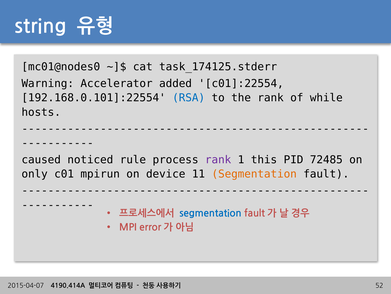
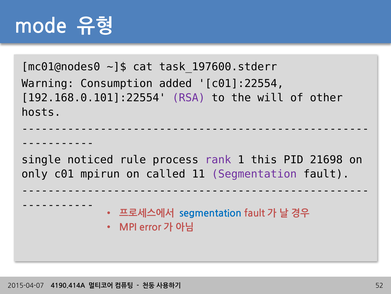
string: string -> mode (41, 26)
task_174125.stderr: task_174125.stderr -> task_197600.stderr (218, 67)
Accelerator: Accelerator -> Consumption (117, 83)
RSA colour: blue -> purple (189, 98)
the rank: rank -> will (271, 98)
while: while -> other (326, 98)
caused: caused -> single (41, 159)
72485: 72485 -> 21698 (326, 159)
device: device -> called (166, 174)
Segmentation colour: orange -> purple (254, 174)
